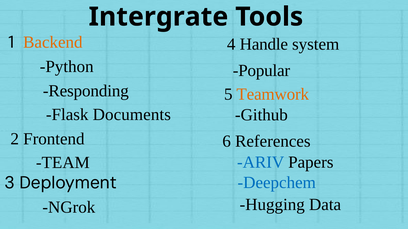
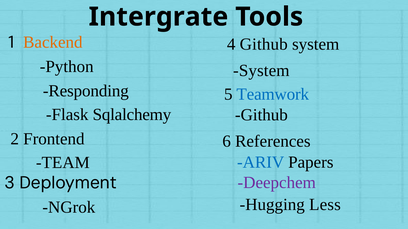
4 Handle: Handle -> Github (264, 44)
Popular: Popular -> System (261, 71)
Teamwork colour: orange -> blue (273, 95)
Documents: Documents -> Sqlalchemy (132, 115)
Deepchem colour: blue -> purple (277, 183)
Data: Data -> Less (325, 205)
